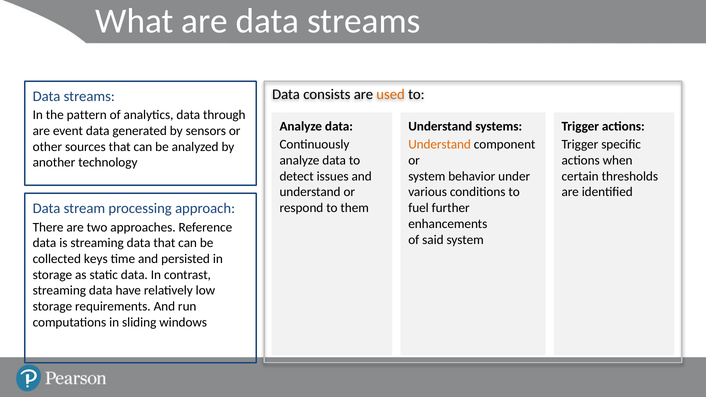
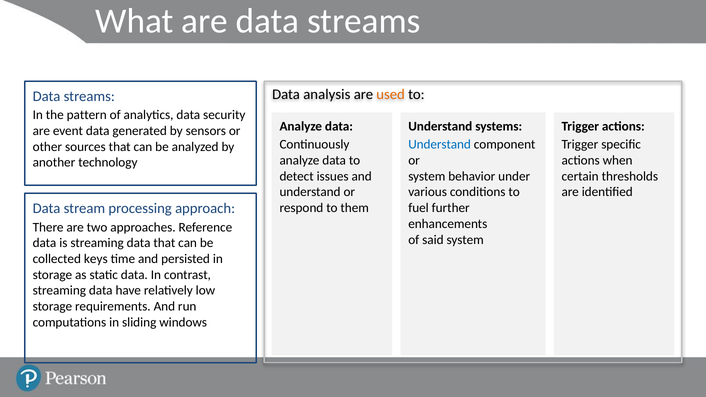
consists: consists -> analysis (327, 94)
through: through -> security (224, 115)
Understand colour: orange -> blue (440, 145)
